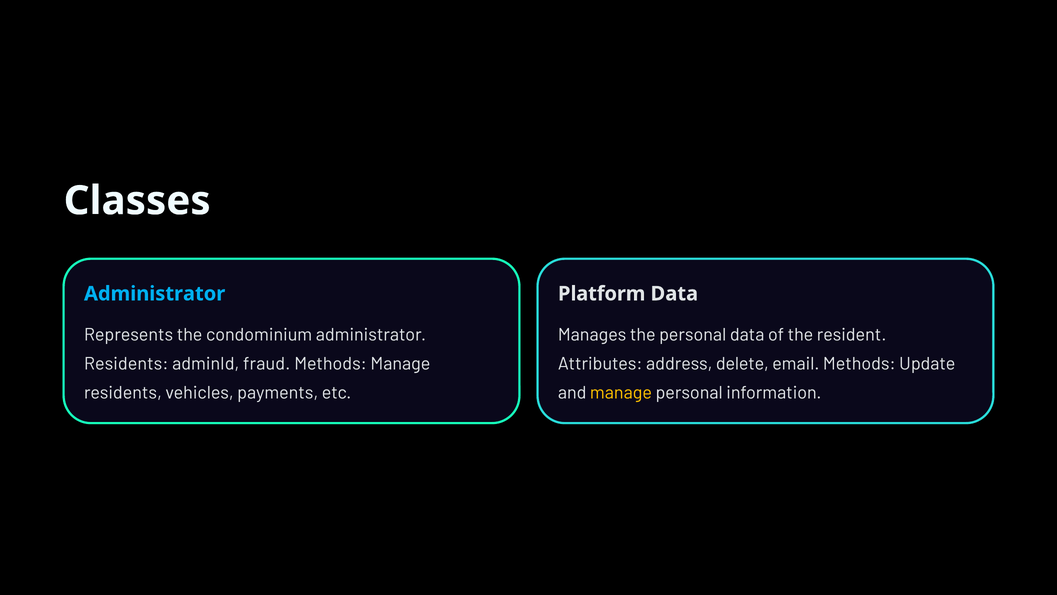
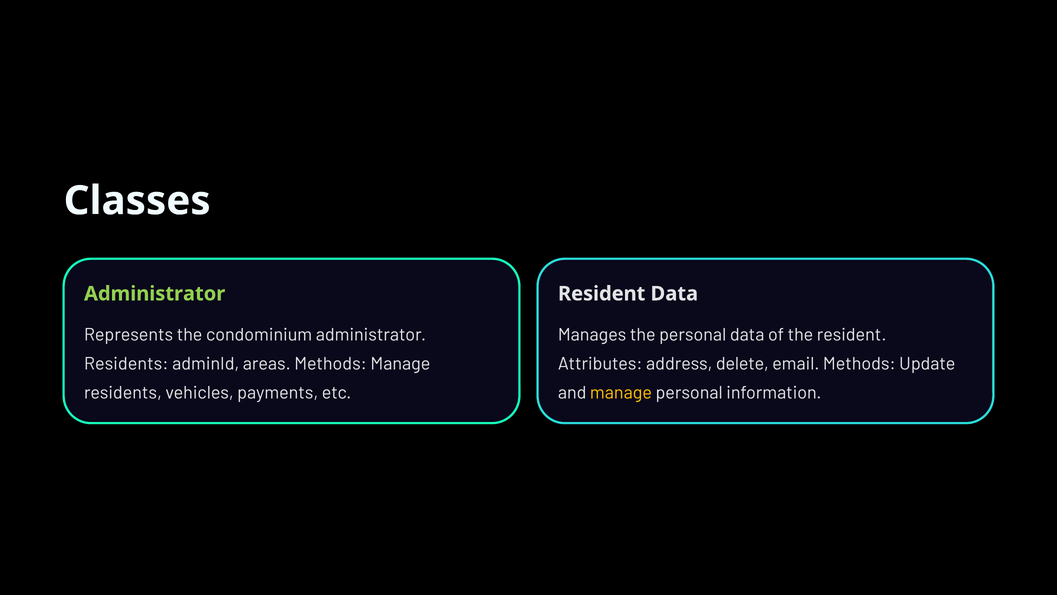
Administrator colour: light blue -> light green (155, 294)
Platform: Platform -> Resident (602, 294)
fraud: fraud -> areas (267, 363)
